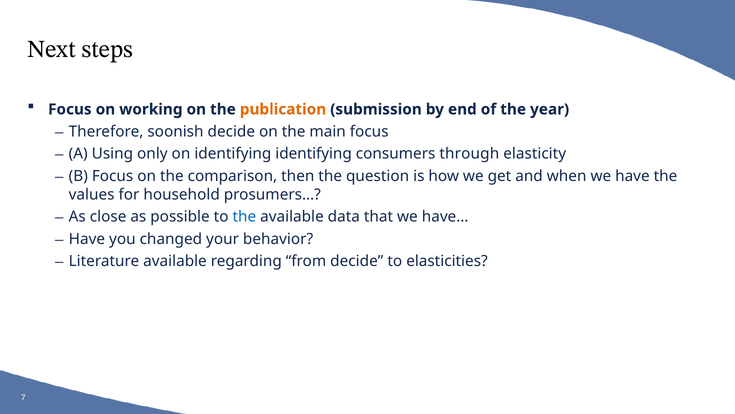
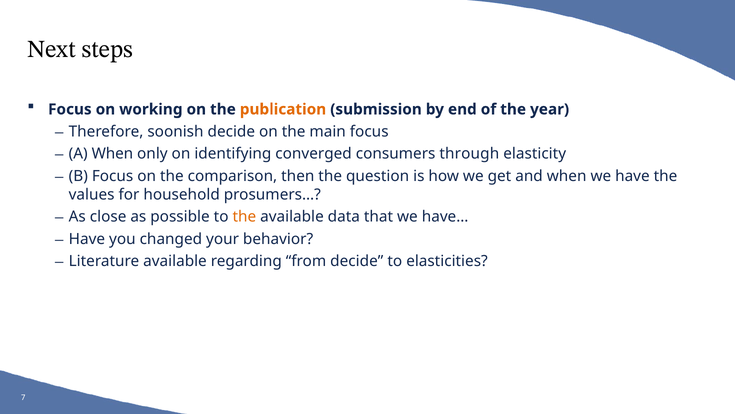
A Using: Using -> When (112, 154)
identifying identifying: identifying -> converged (314, 154)
the colour: blue -> orange (244, 216)
